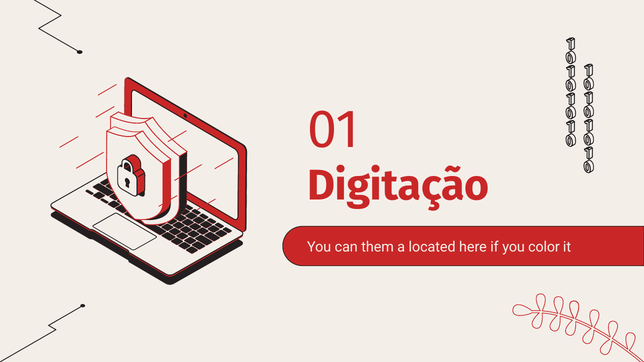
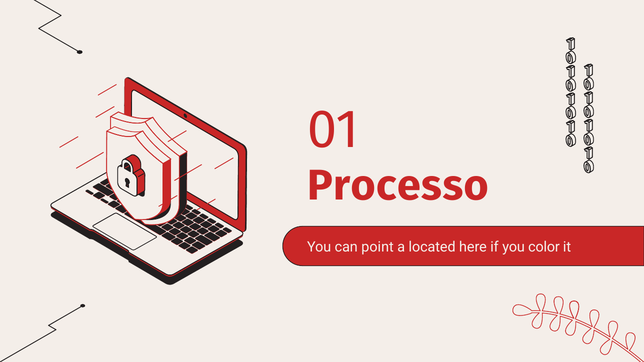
Digitação: Digitação -> Processo (398, 186)
them: them -> point (378, 247)
